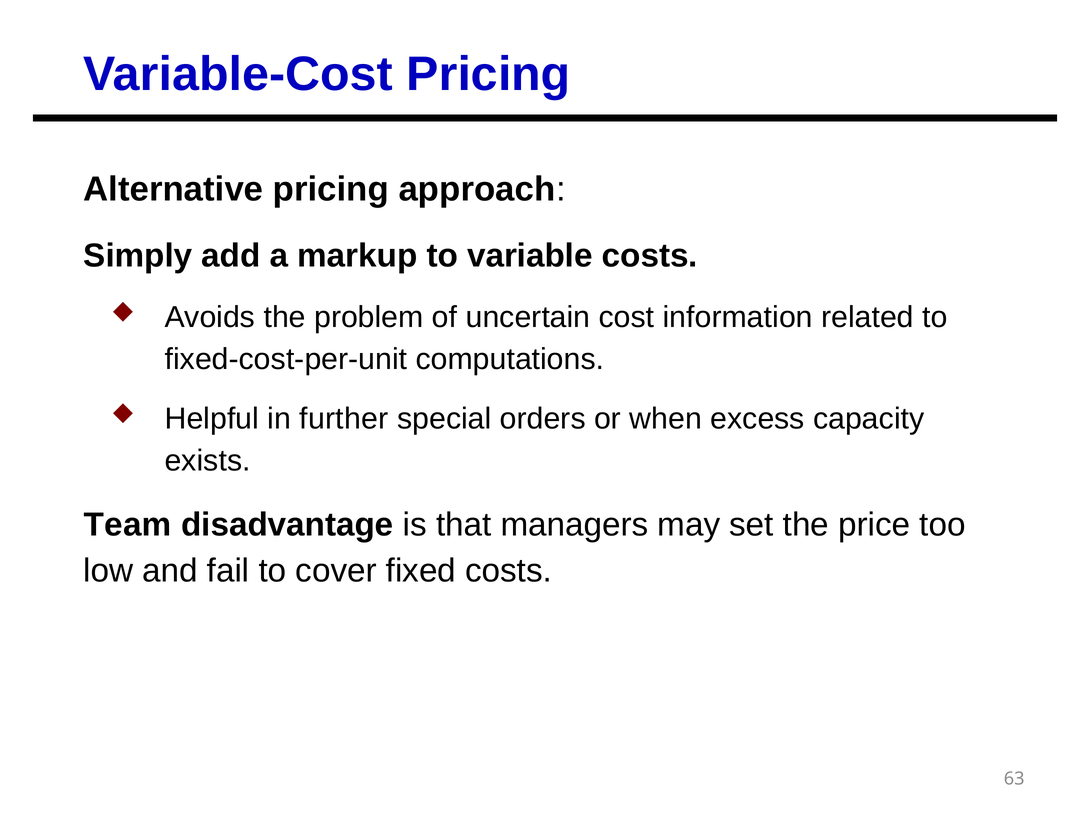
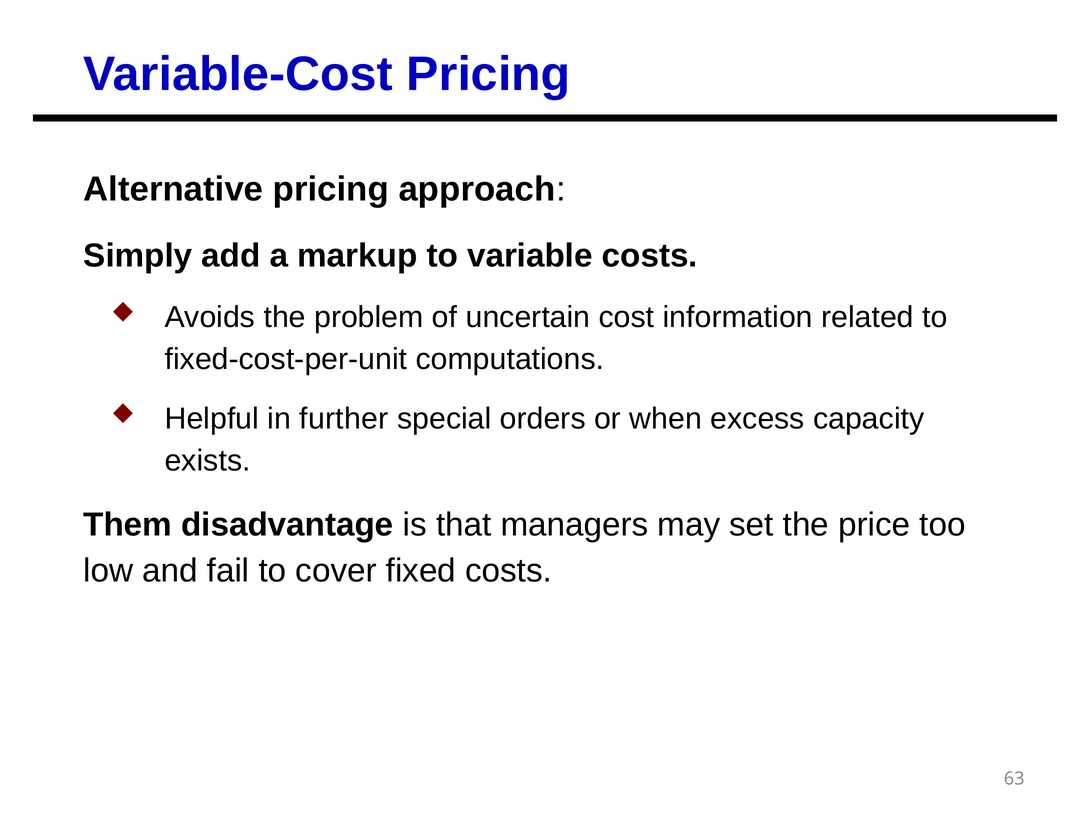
Team: Team -> Them (128, 525)
